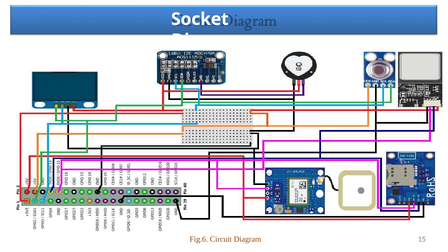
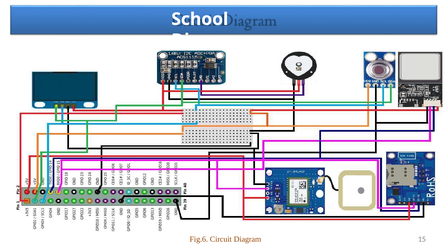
Socket: Socket -> School (200, 19)
